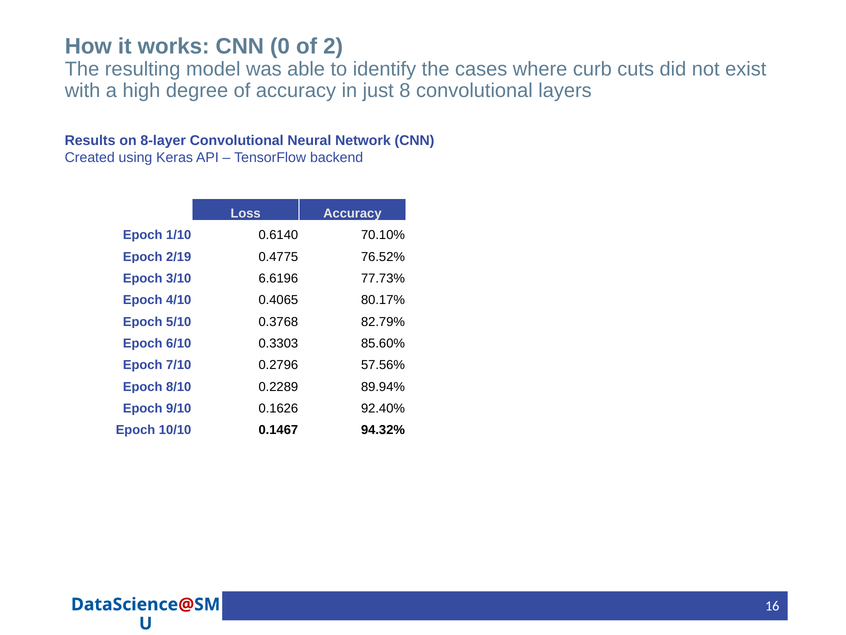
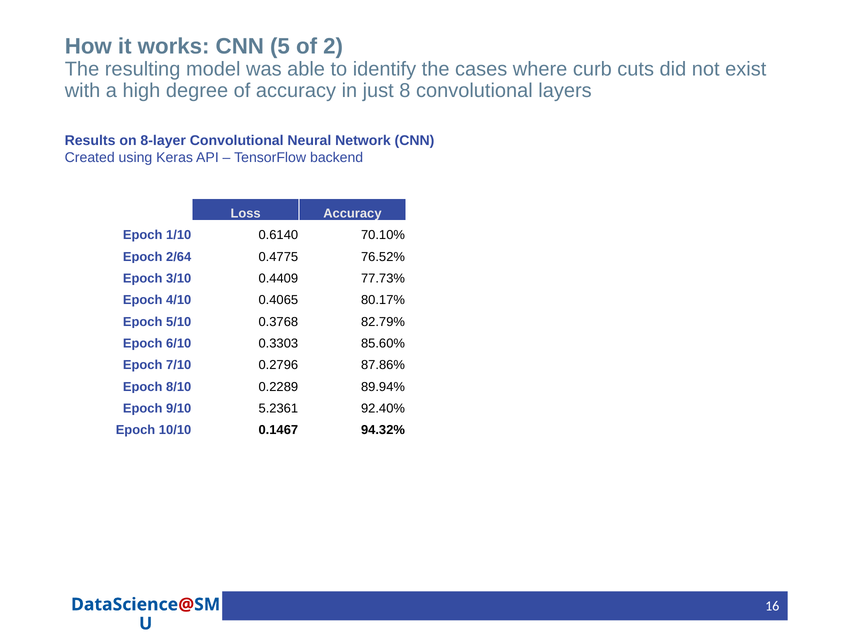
0: 0 -> 5 (280, 46)
2/19: 2/19 -> 2/64 (179, 257)
6.6196: 6.6196 -> 0.4409 (278, 278)
57.56%: 57.56% -> 87.86% (383, 365)
0.1626: 0.1626 -> 5.2361 (278, 408)
